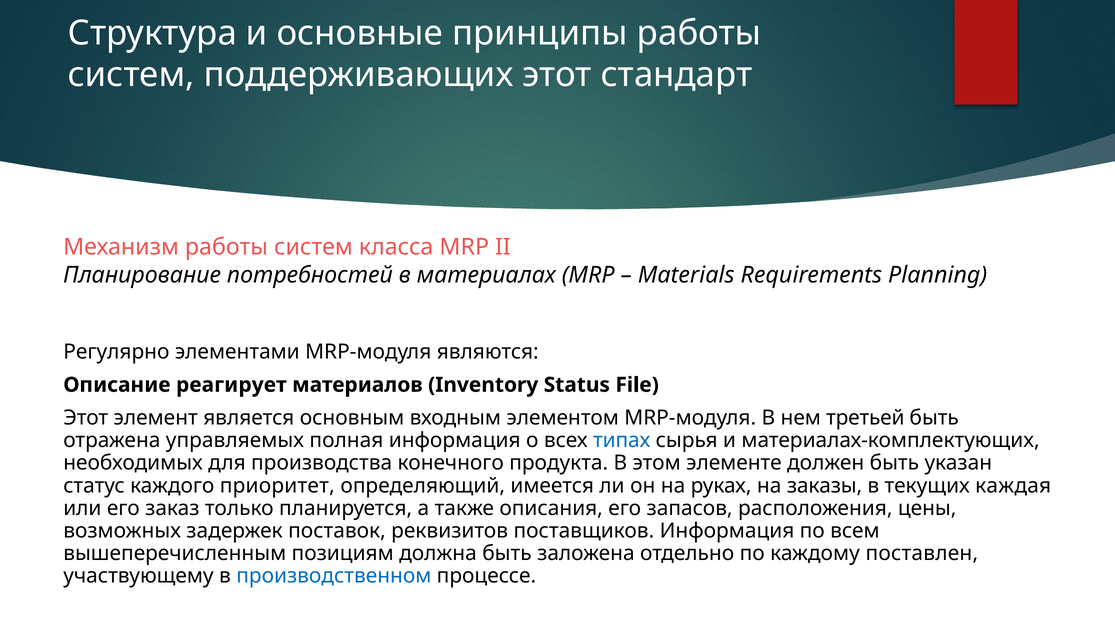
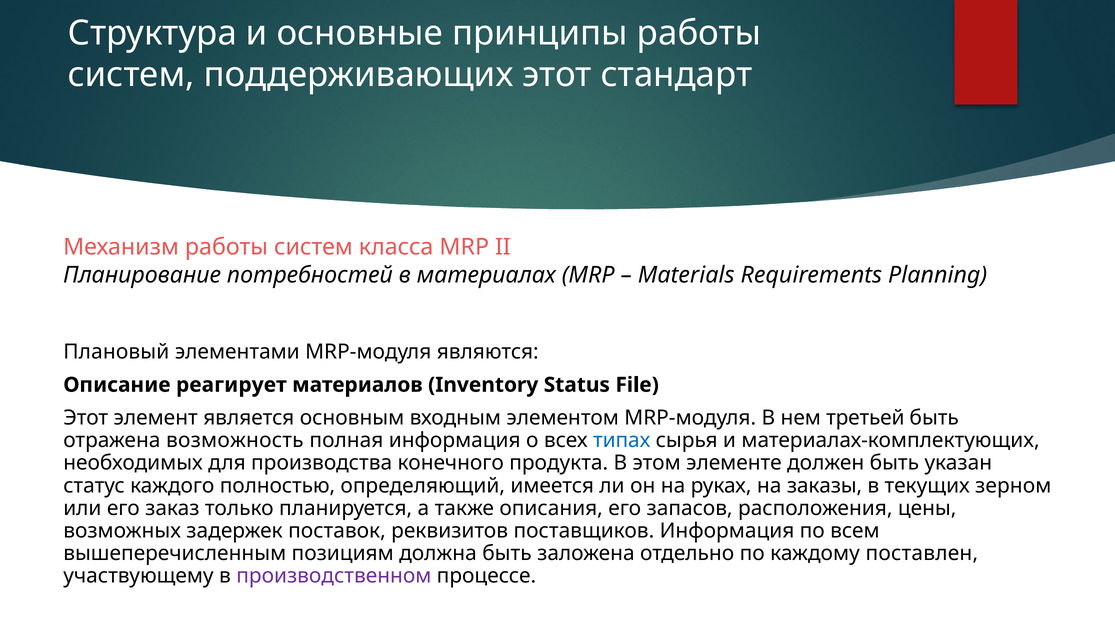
Регулярно: Регулярно -> Плановый (116, 352)
управляемых: управляемых -> возможность (235, 441)
приоритет: приоритет -> полностью (277, 486)
каждая: каждая -> зерном (1013, 486)
производственном colour: blue -> purple (334, 576)
